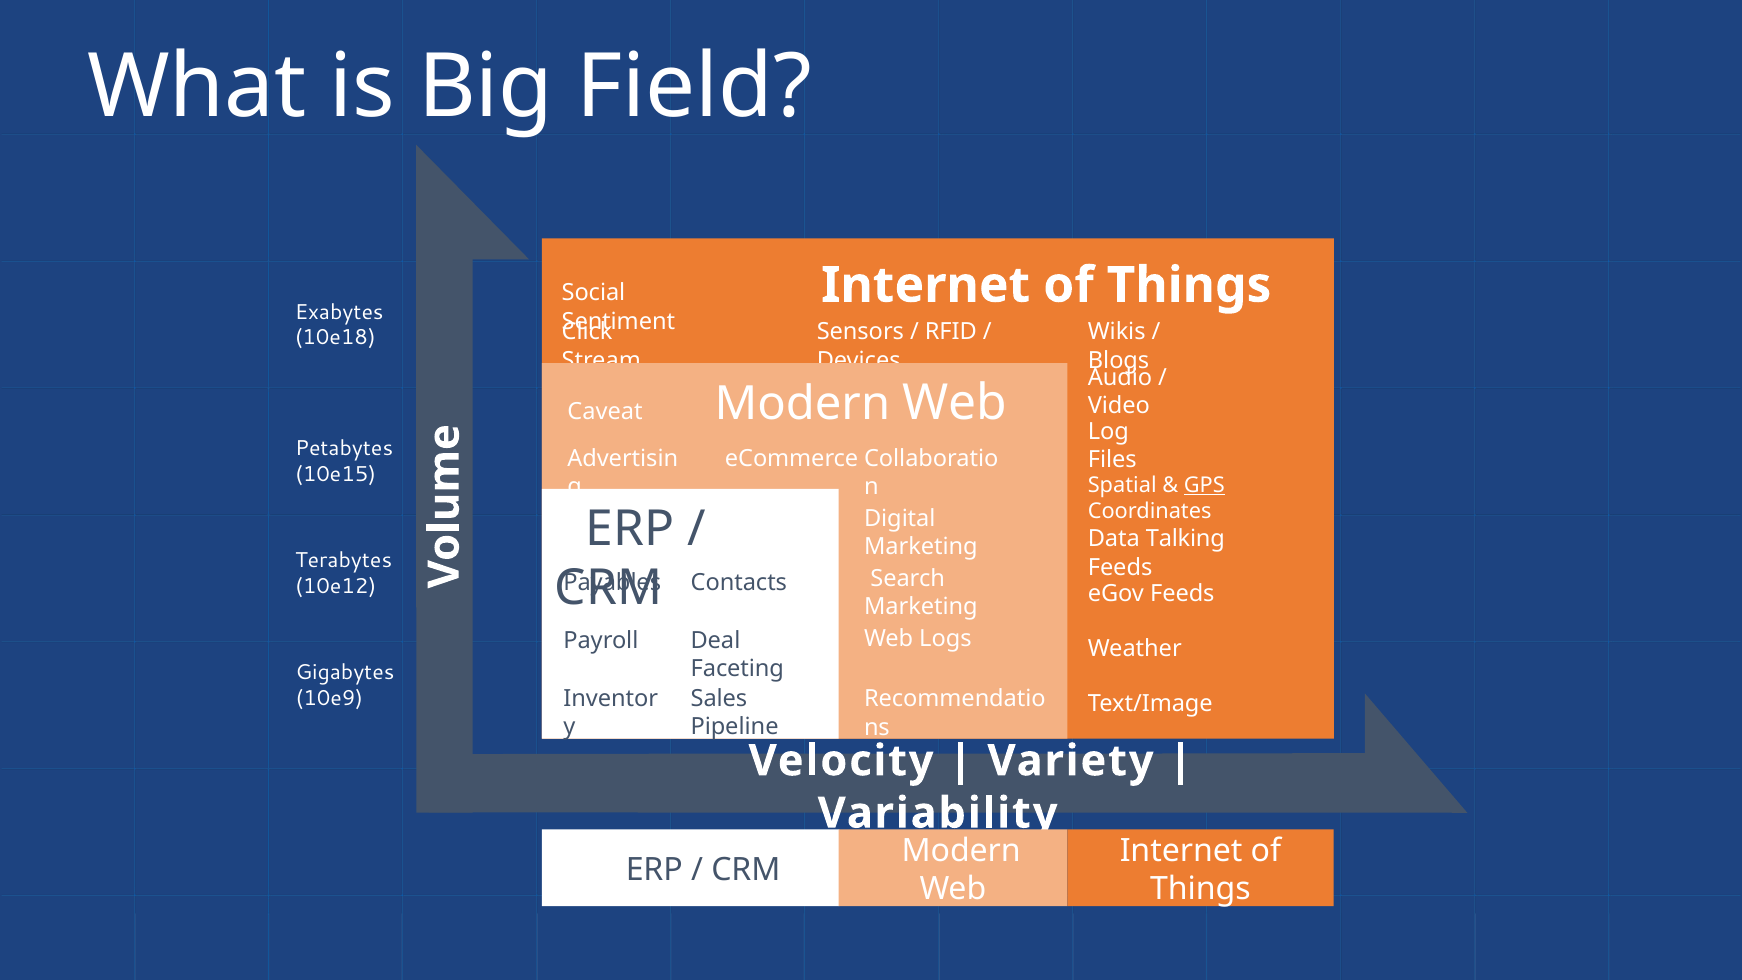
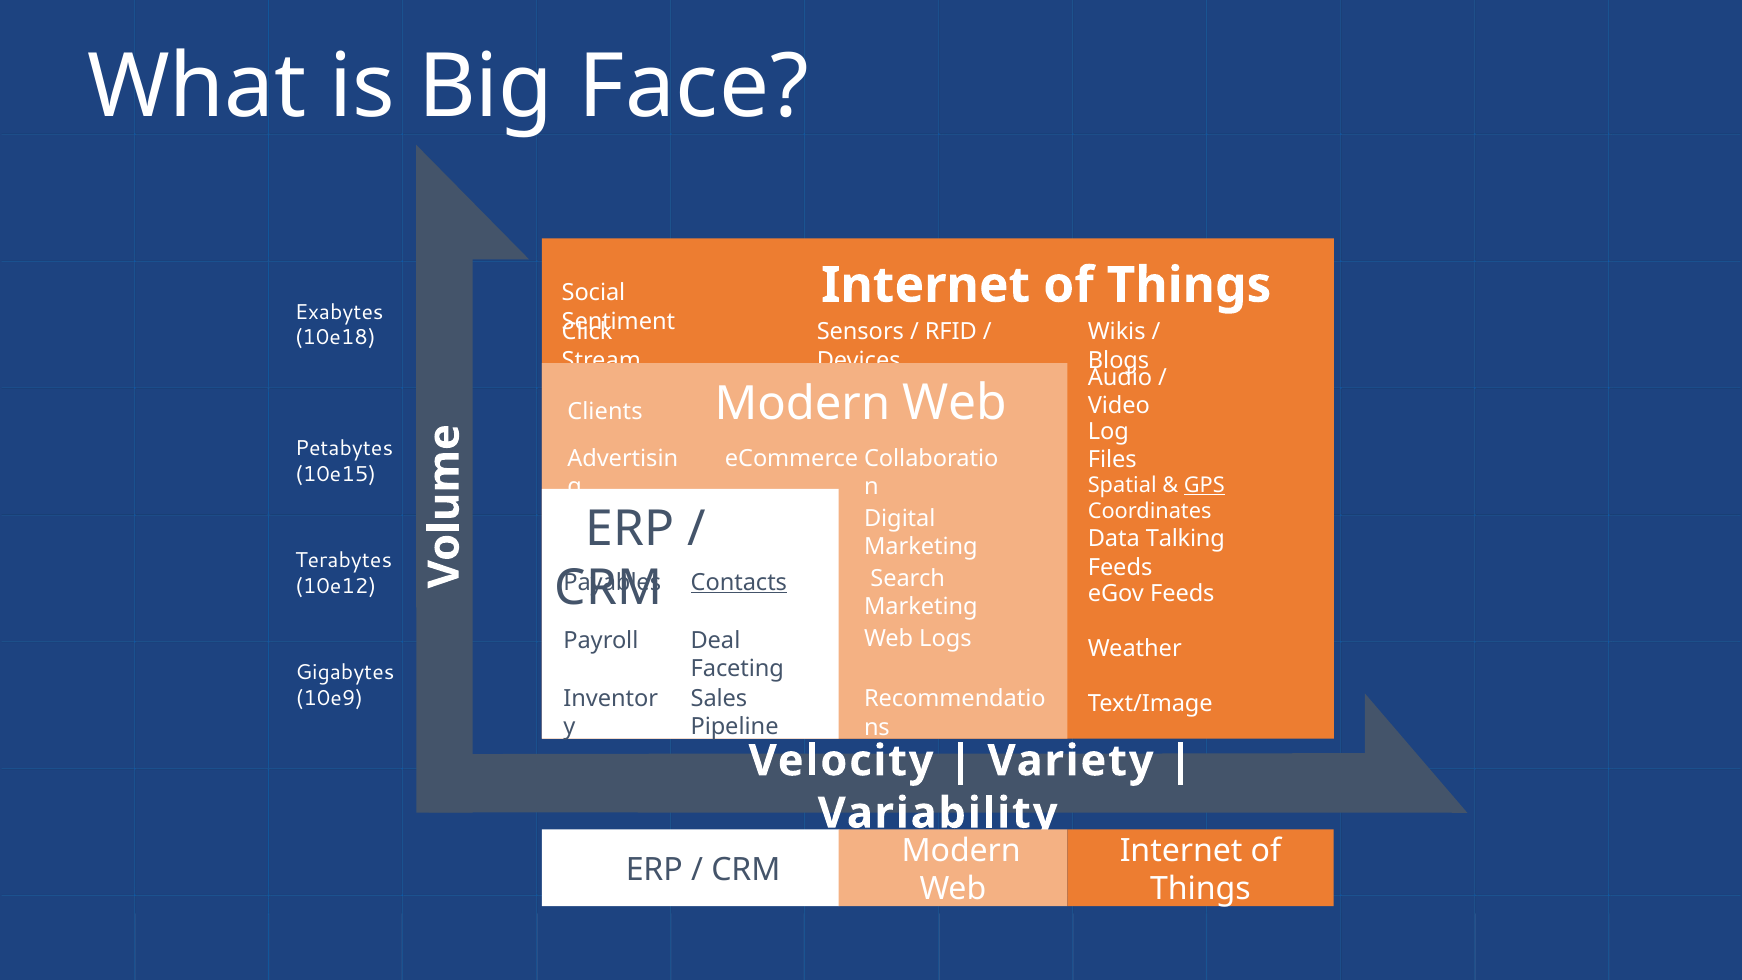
Field: Field -> Face (694, 87)
Caveat: Caveat -> Clients (605, 412)
Contacts underline: none -> present (739, 582)
